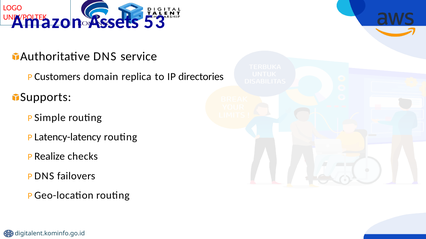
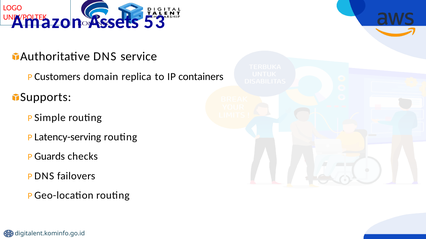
directories: directories -> containers (201, 77)
Latency-latency: Latency-latency -> Latency-serving (68, 137)
Realize: Realize -> Guards (50, 157)
